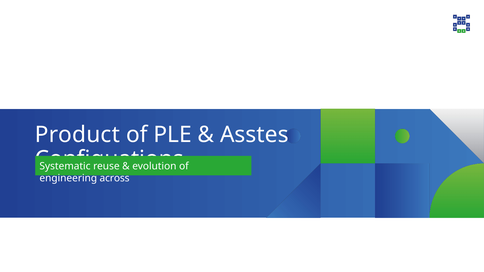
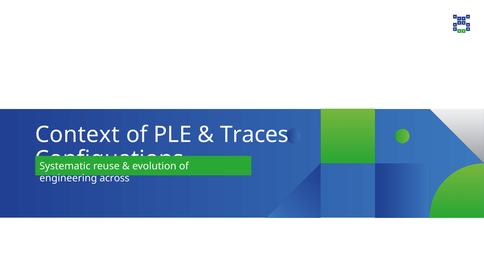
Product: Product -> Context (77, 135)
Asstes: Asstes -> Traces (254, 135)
